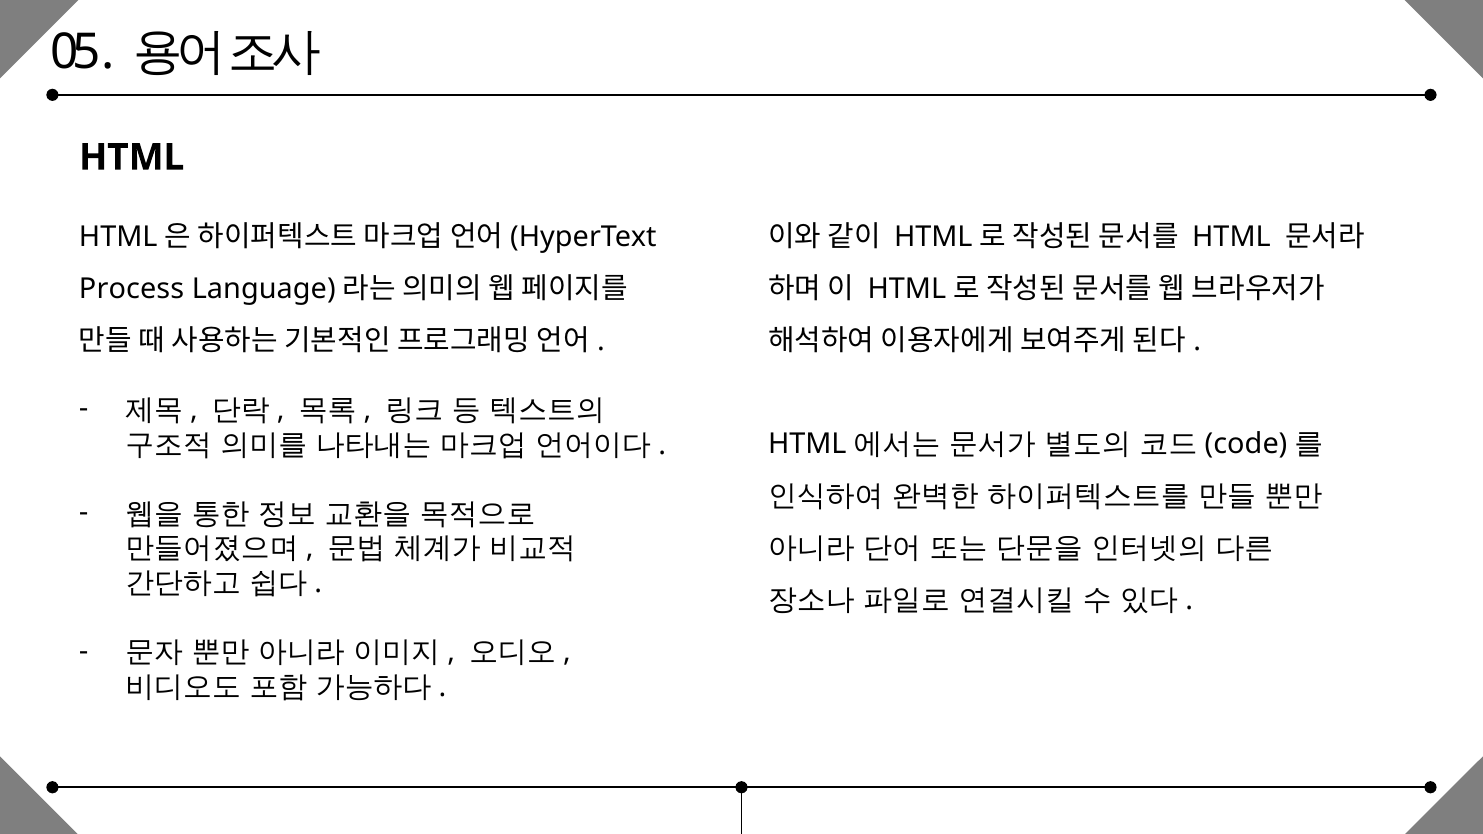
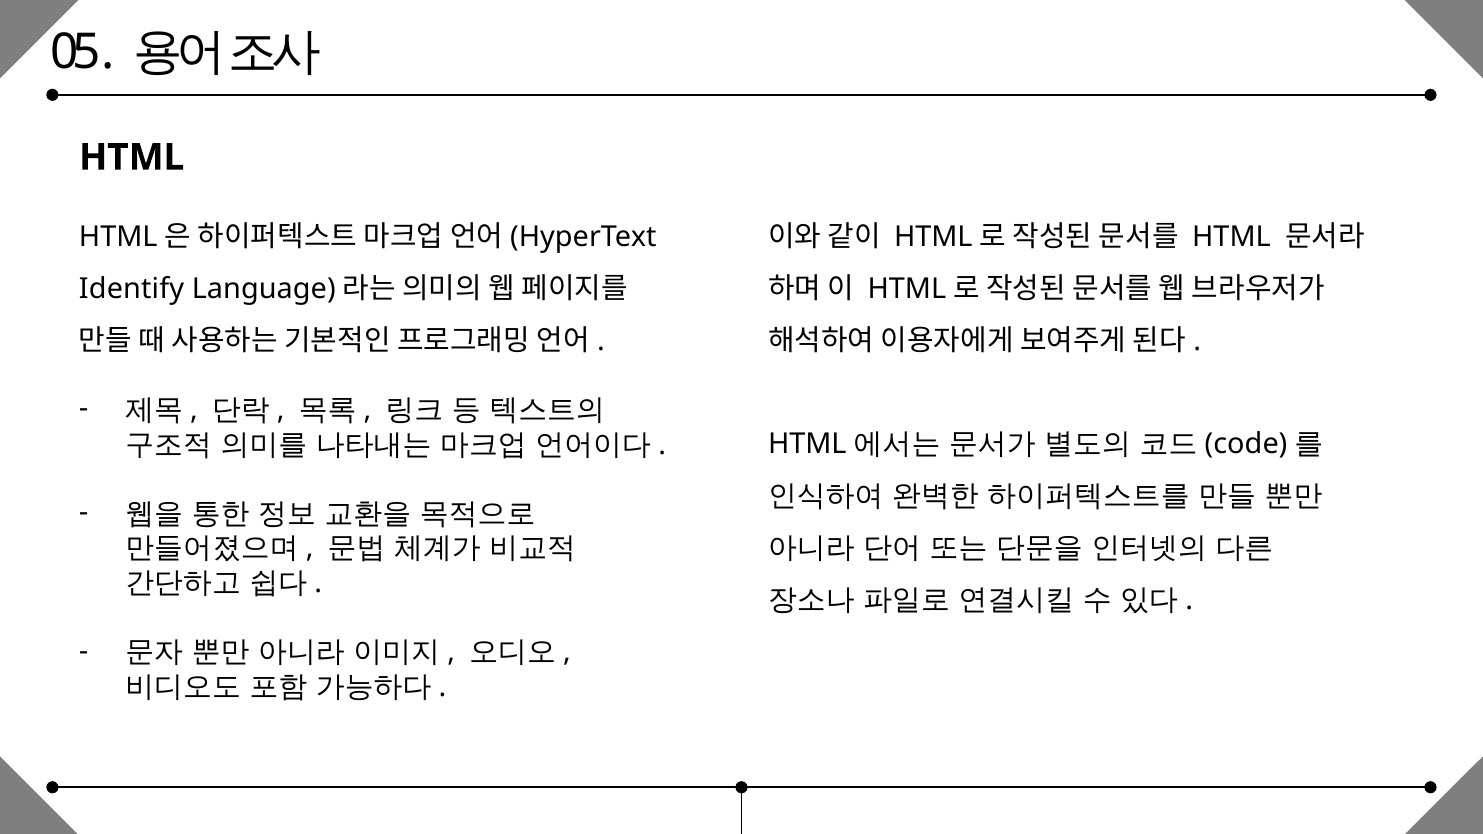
Process: Process -> Identify (132, 289)
